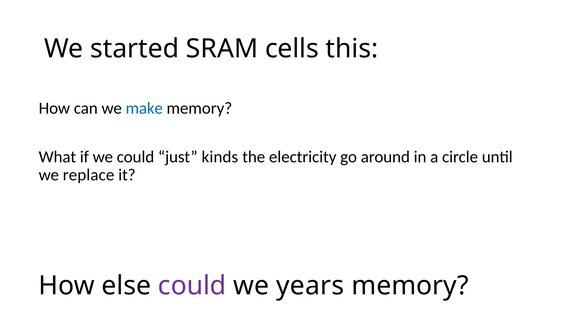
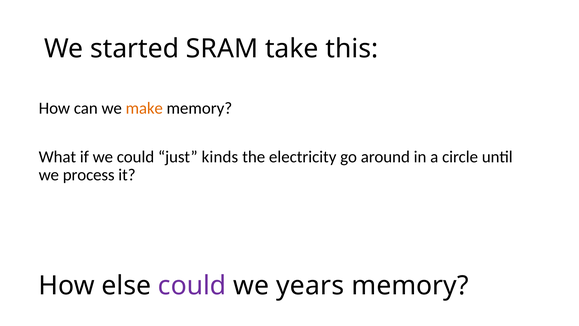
cells: cells -> take (292, 49)
make colour: blue -> orange (144, 108)
replace: replace -> process (89, 175)
